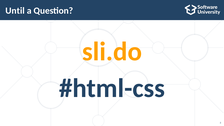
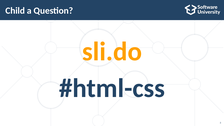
Until: Until -> Child (15, 11)
